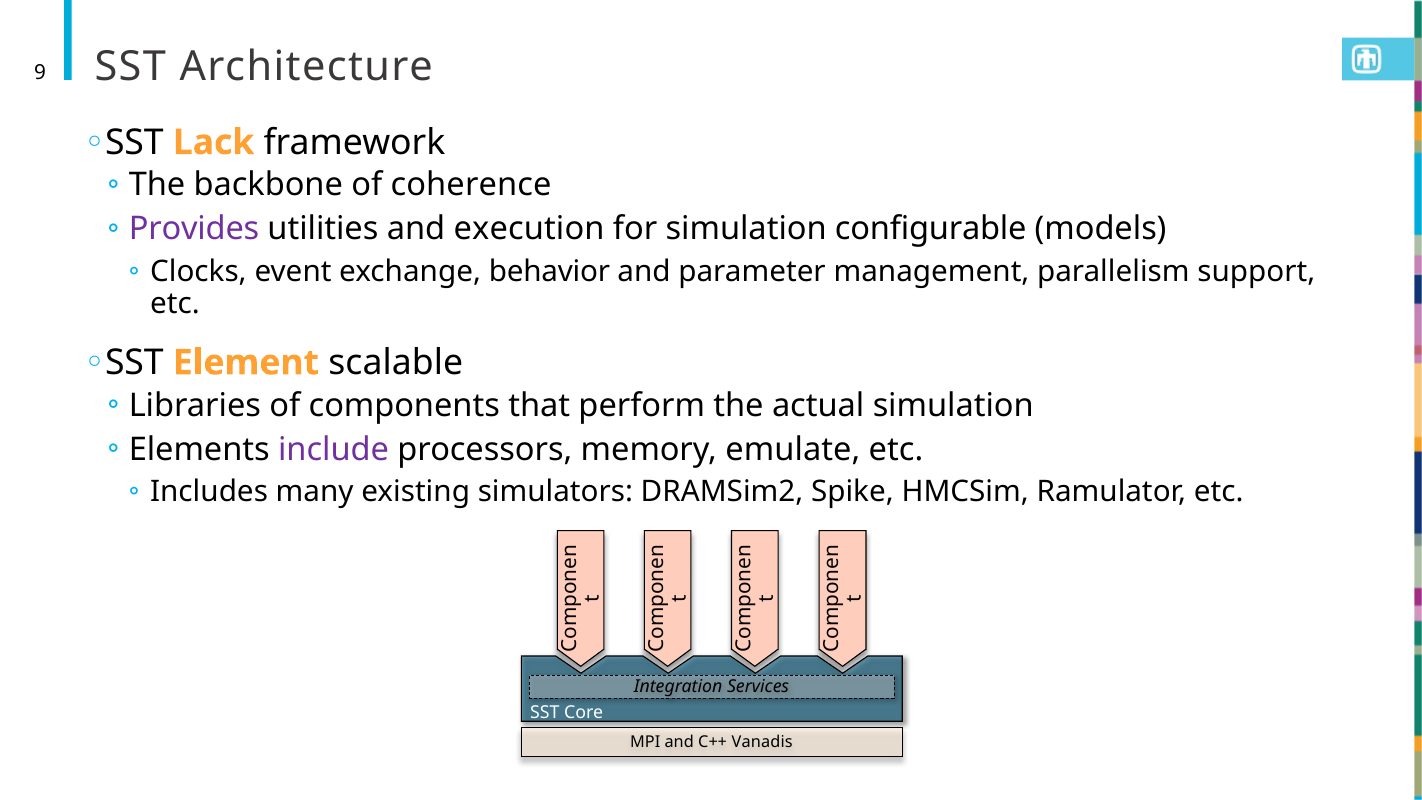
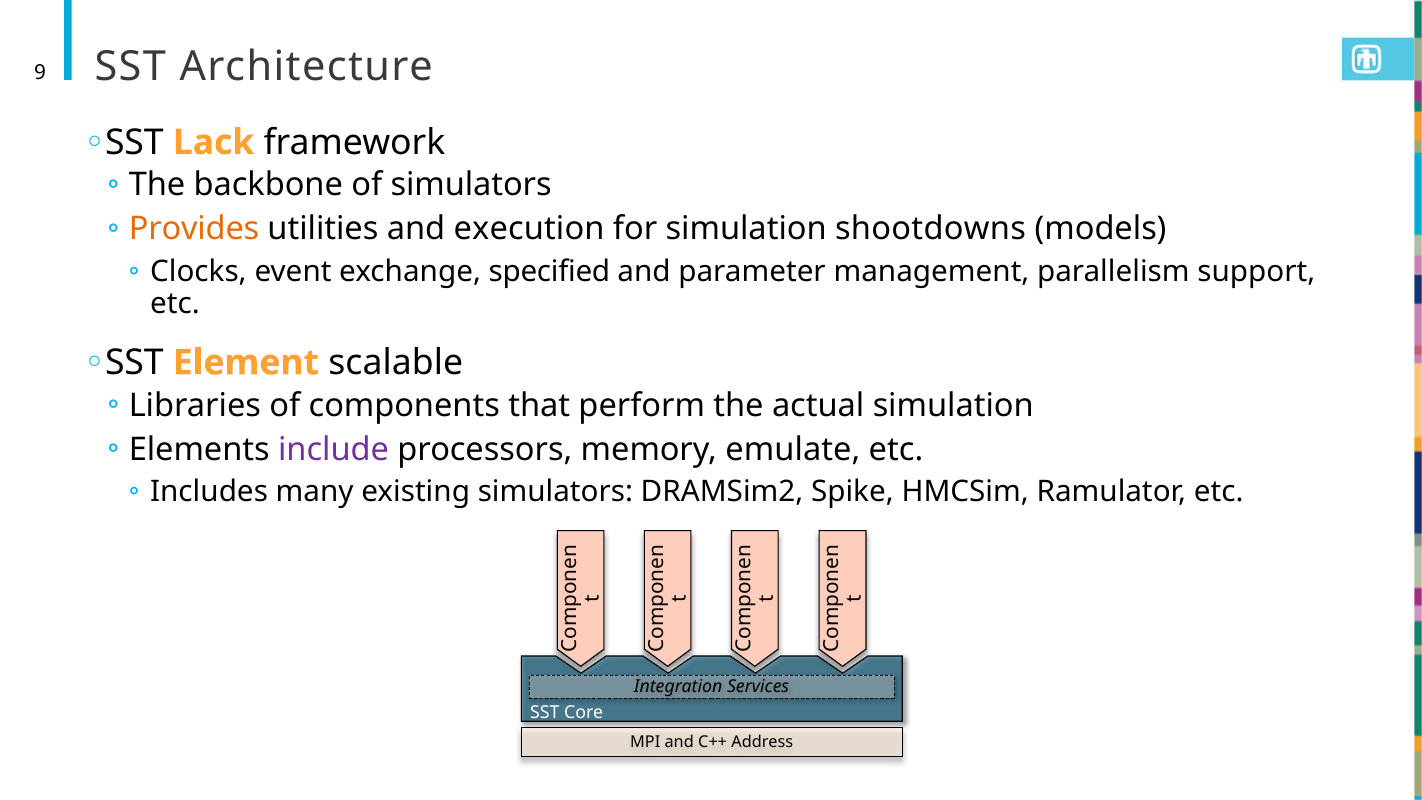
of coherence: coherence -> simulators (471, 185)
Provides colour: purple -> orange (194, 229)
configurable: configurable -> shootdowns (930, 229)
behavior: behavior -> specified (549, 272)
Vanadis: Vanadis -> Address (762, 742)
